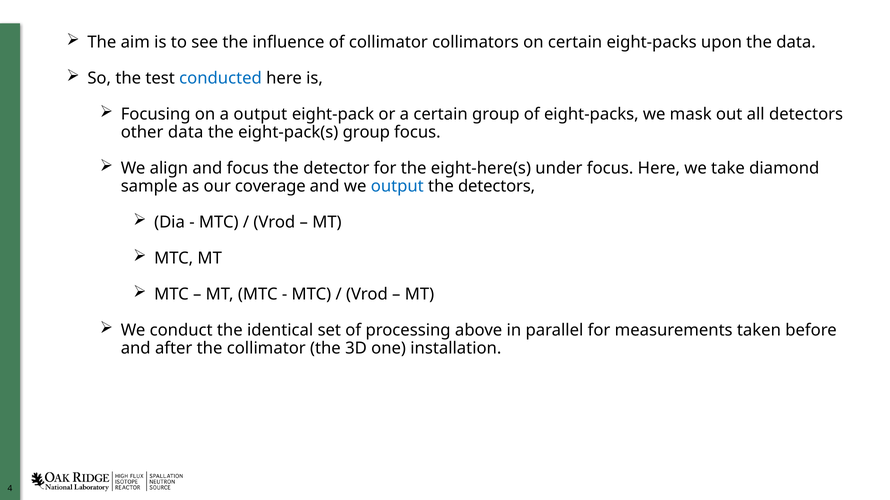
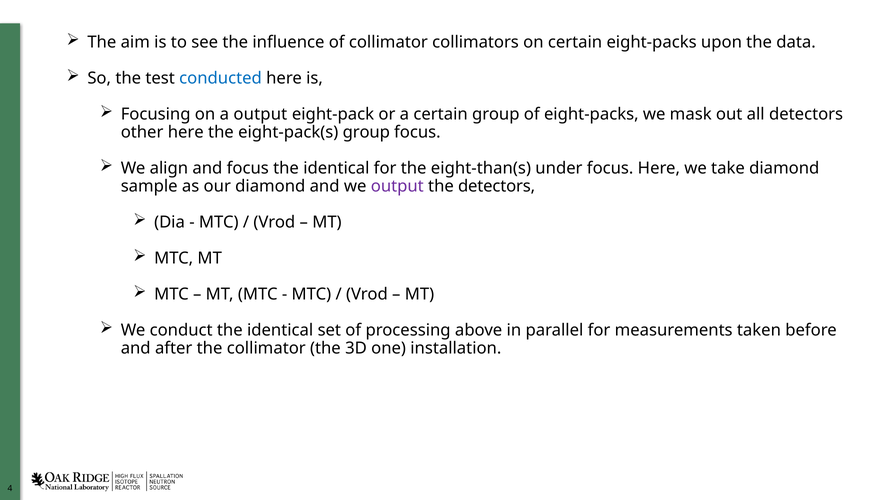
other data: data -> here (186, 132)
focus the detector: detector -> identical (336, 168)
eight-here(s: eight-here(s -> eight-than(s (481, 168)
our coverage: coverage -> diamond (270, 186)
output colour: blue -> purple (397, 186)
